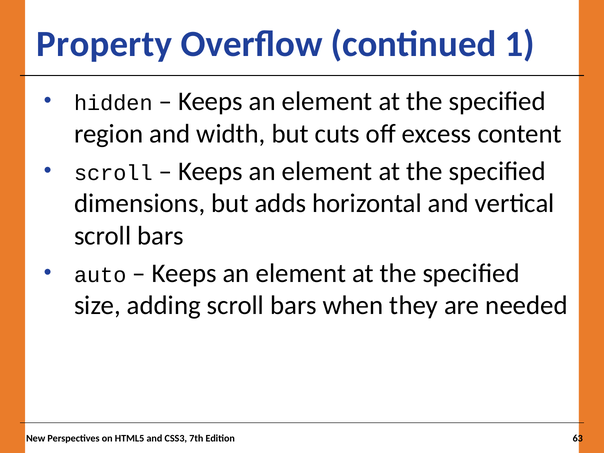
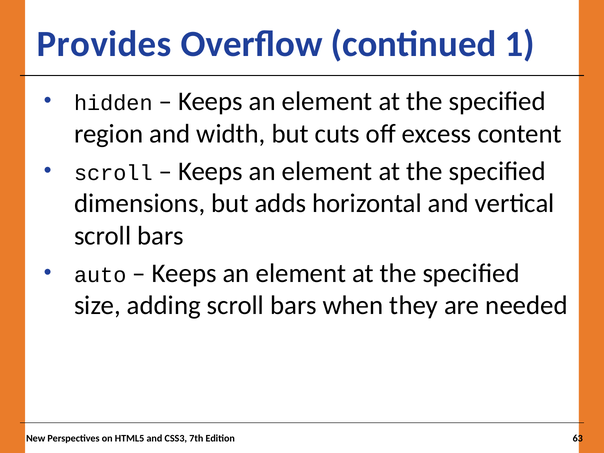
Property: Property -> Provides (104, 44)
